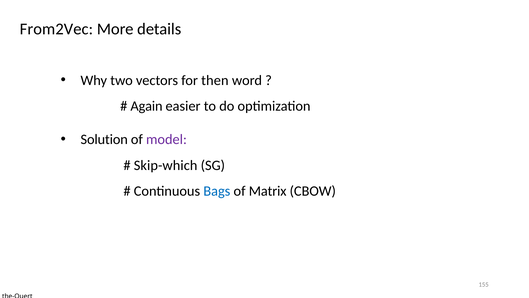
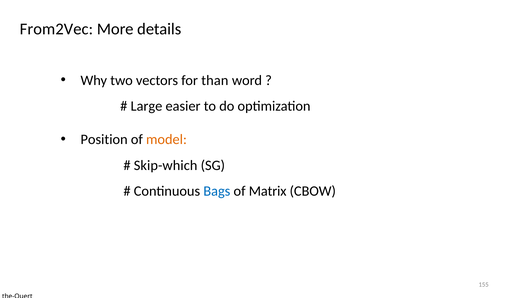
then: then -> than (215, 80)
Again: Again -> Large (146, 106)
Solution: Solution -> Position (104, 139)
model colour: purple -> orange (166, 139)
